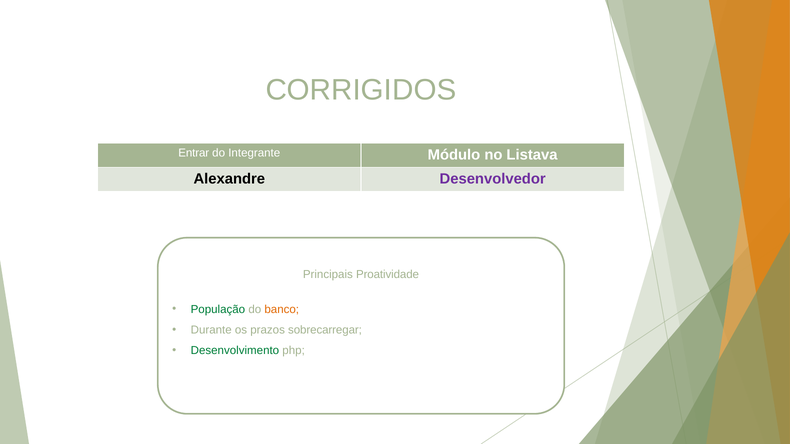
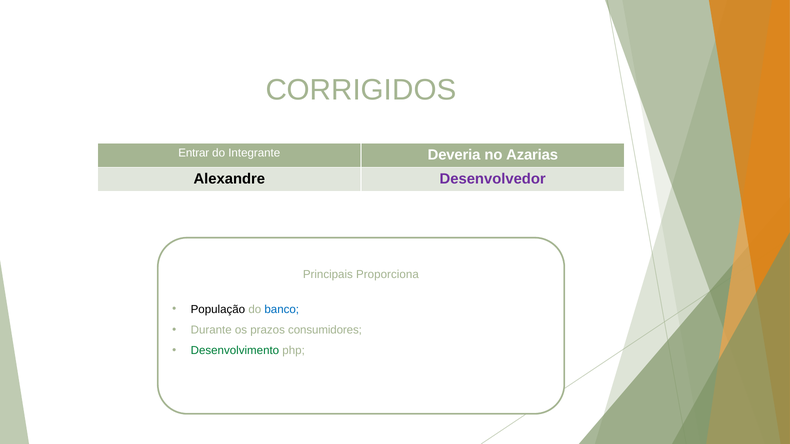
Módulo: Módulo -> Deveria (454, 155)
Listava: Listava -> Azarias (532, 155)
Proatividade: Proatividade -> Proporciona (387, 275)
População colour: green -> black (218, 309)
banco colour: orange -> blue (282, 309)
sobrecarregar: sobrecarregar -> consumidores (325, 330)
